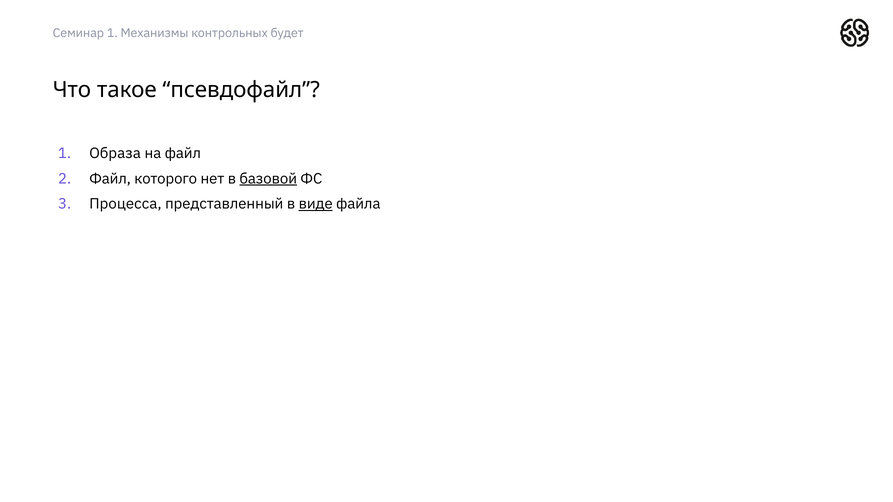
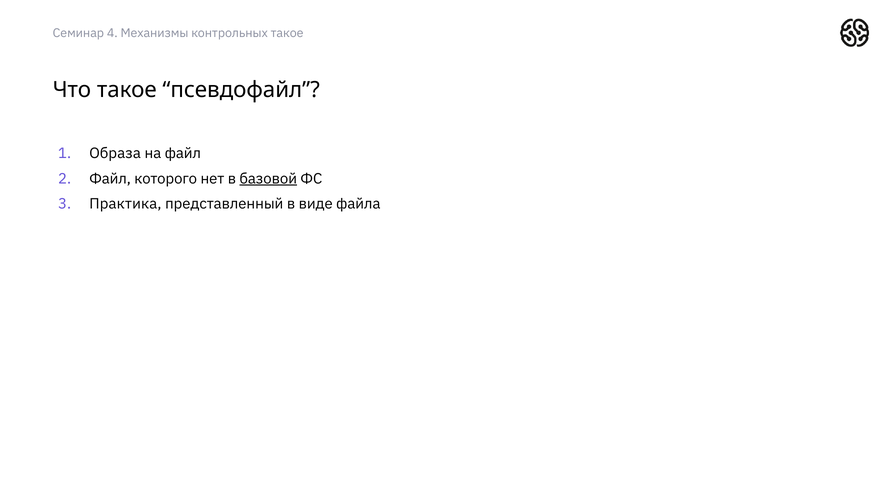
Семинар 1: 1 -> 4 (112, 33)
контрольных будет: будет -> такое (287, 33)
Процесса: Процесса -> Практика (125, 204)
виде underline: present -> none (316, 204)
